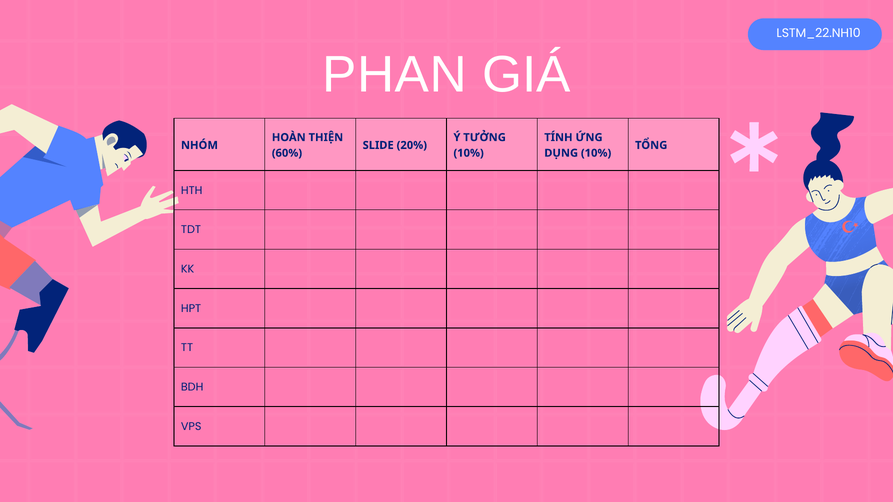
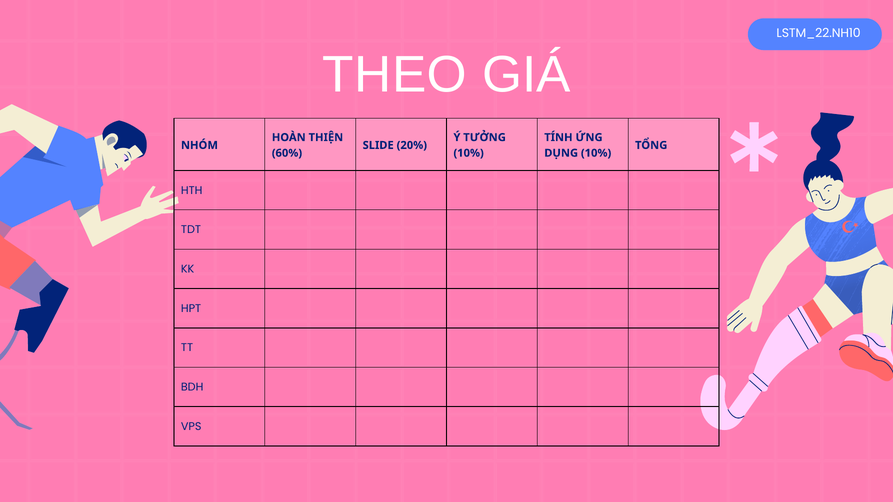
PHAN: PHAN -> THEO (395, 75)
